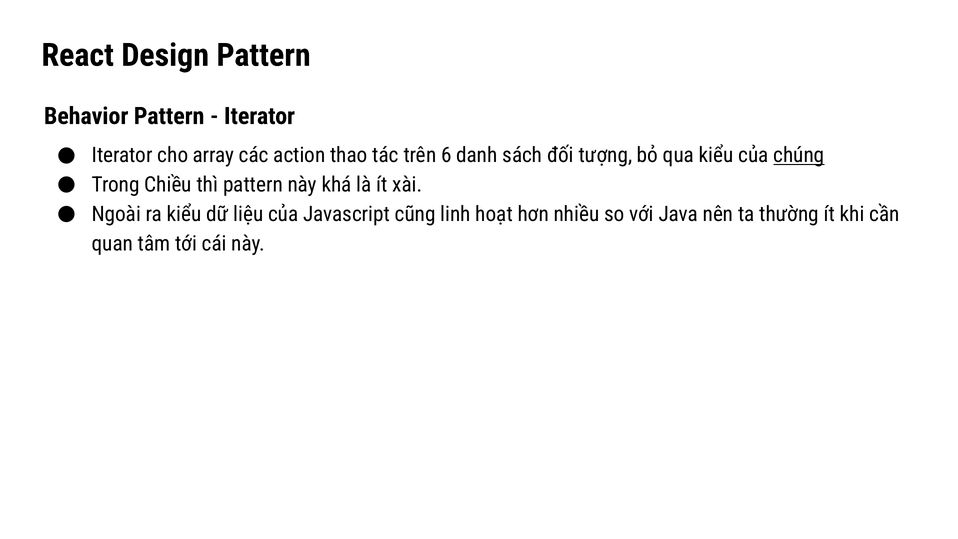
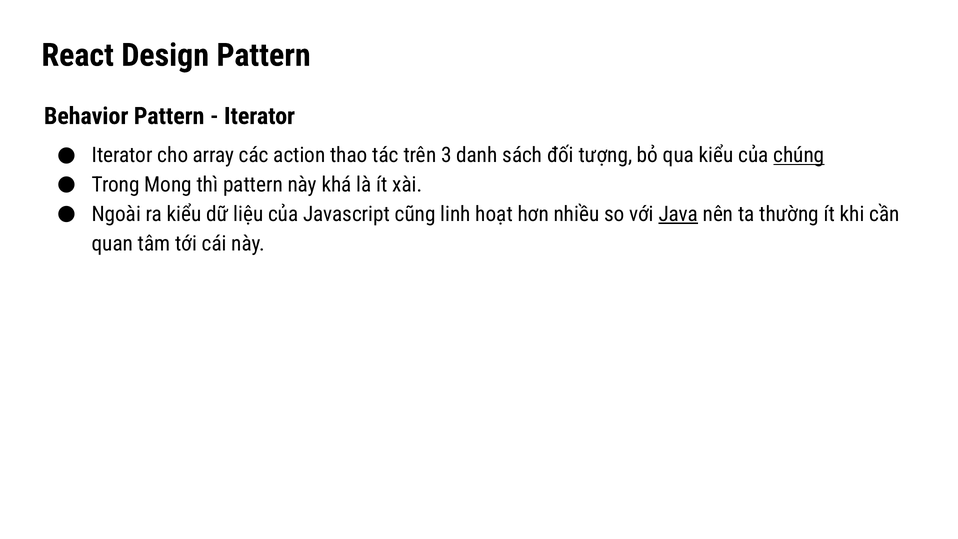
6: 6 -> 3 (446, 155)
Chiều: Chiều -> Mong (168, 185)
Java underline: none -> present (678, 214)
